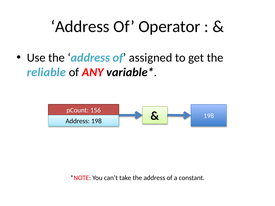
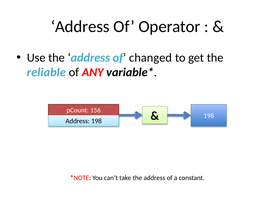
assigned: assigned -> changed (151, 58)
